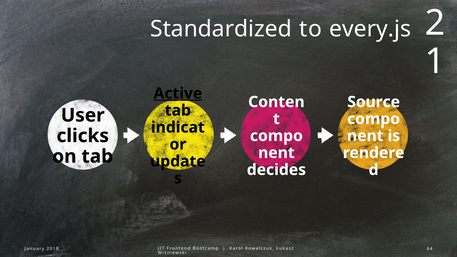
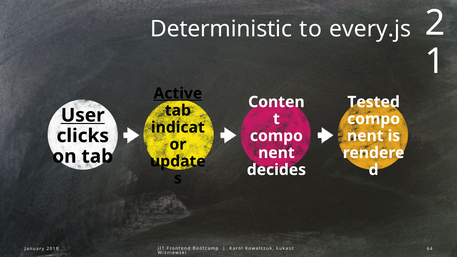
Standardized: Standardized -> Deterministic (221, 29)
Source: Source -> Tested (374, 102)
User underline: none -> present (83, 115)
